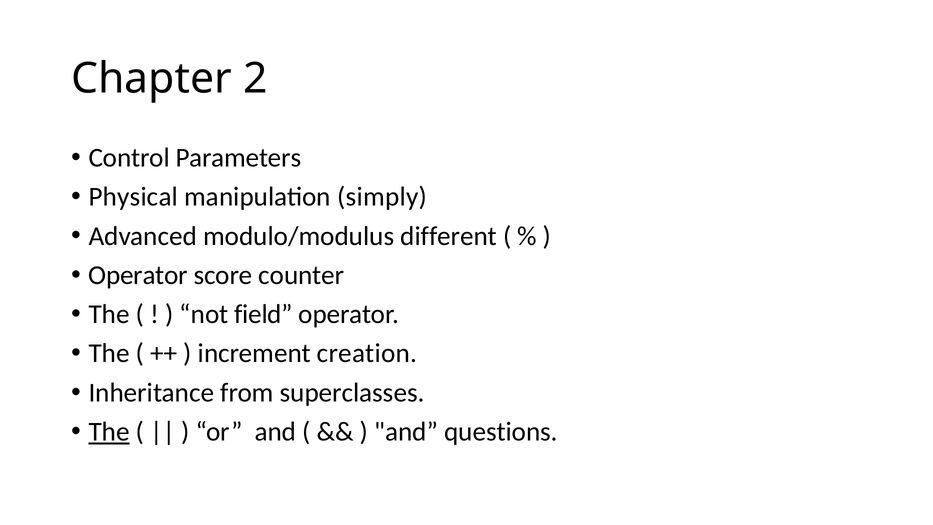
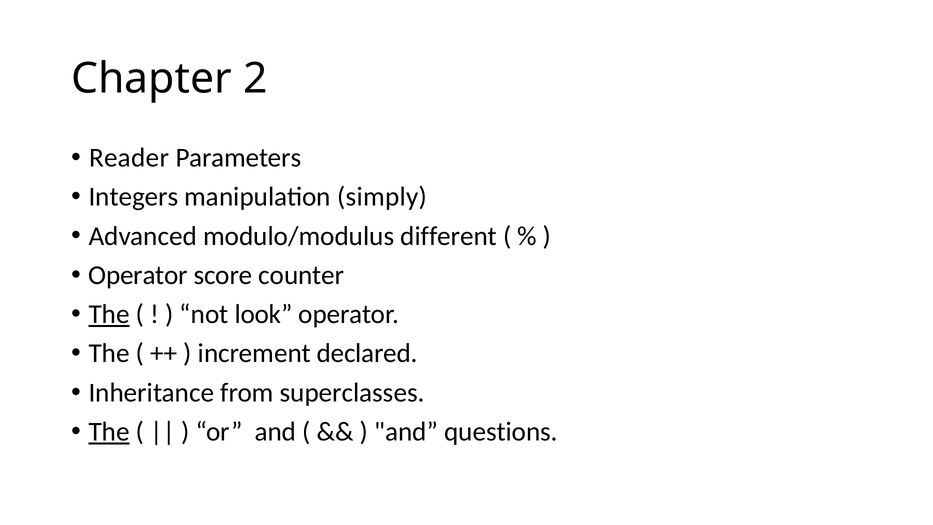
Control: Control -> Reader (129, 158)
Physical: Physical -> Integers (133, 197)
The underline: none -> present (109, 314)
field: field -> look (264, 314)
creation: creation -> declared (367, 353)
